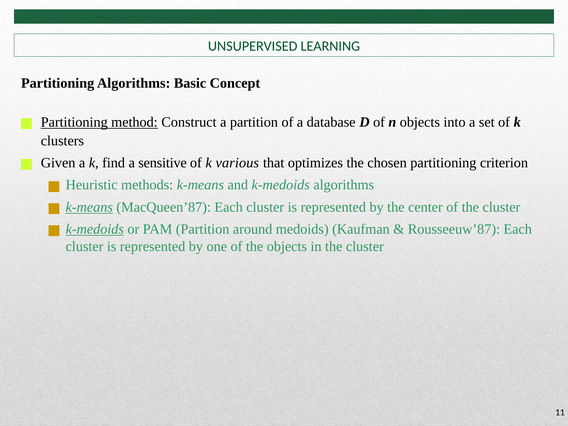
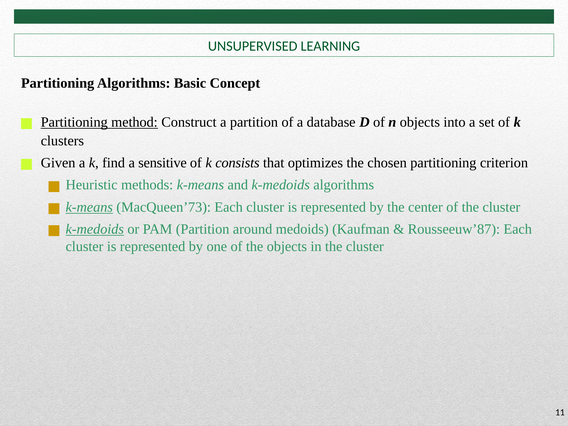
various: various -> consists (237, 163)
MacQueen’87: MacQueen’87 -> MacQueen’73 (164, 207)
